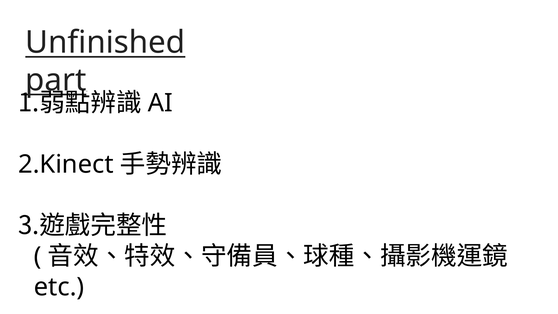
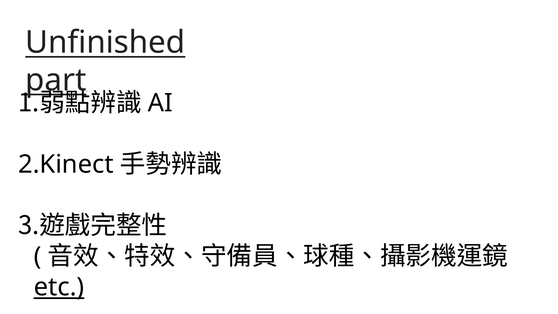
etc underline: none -> present (59, 287)
